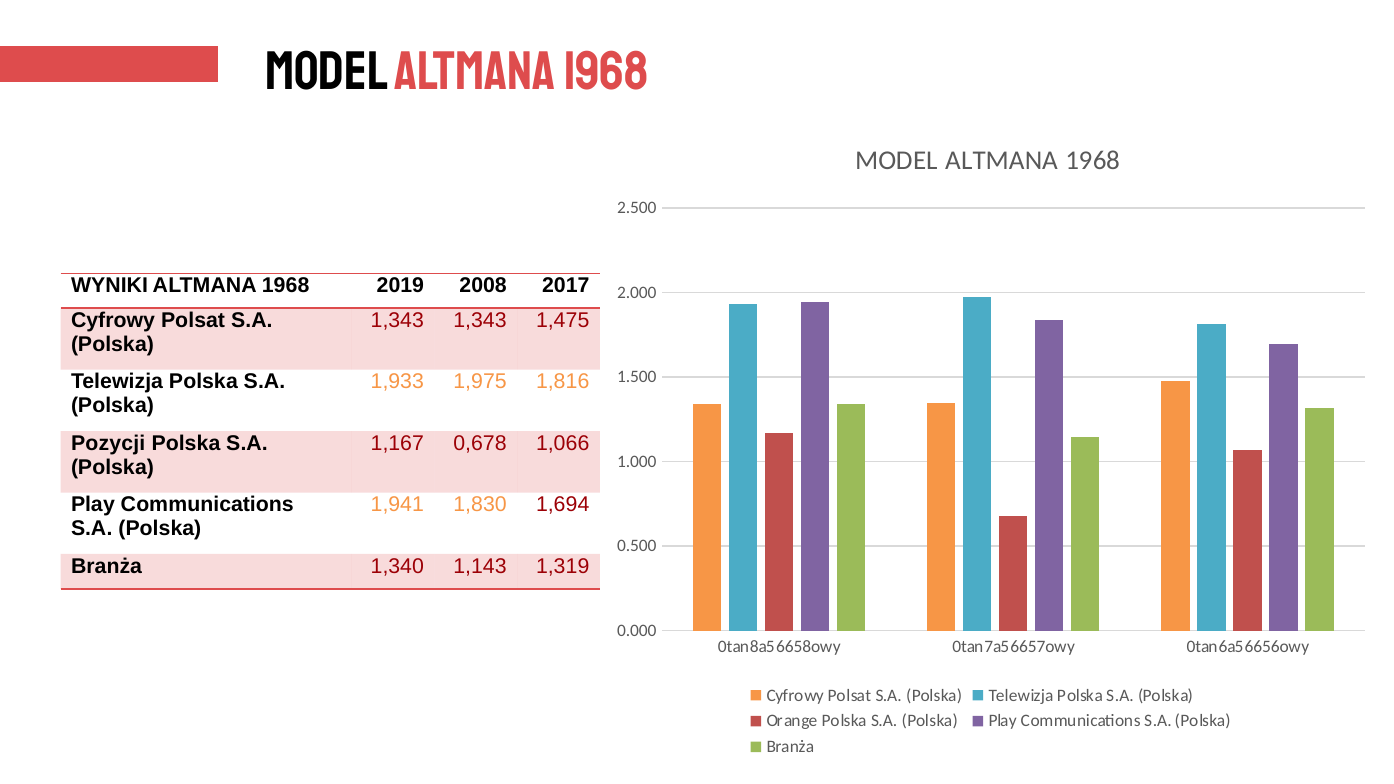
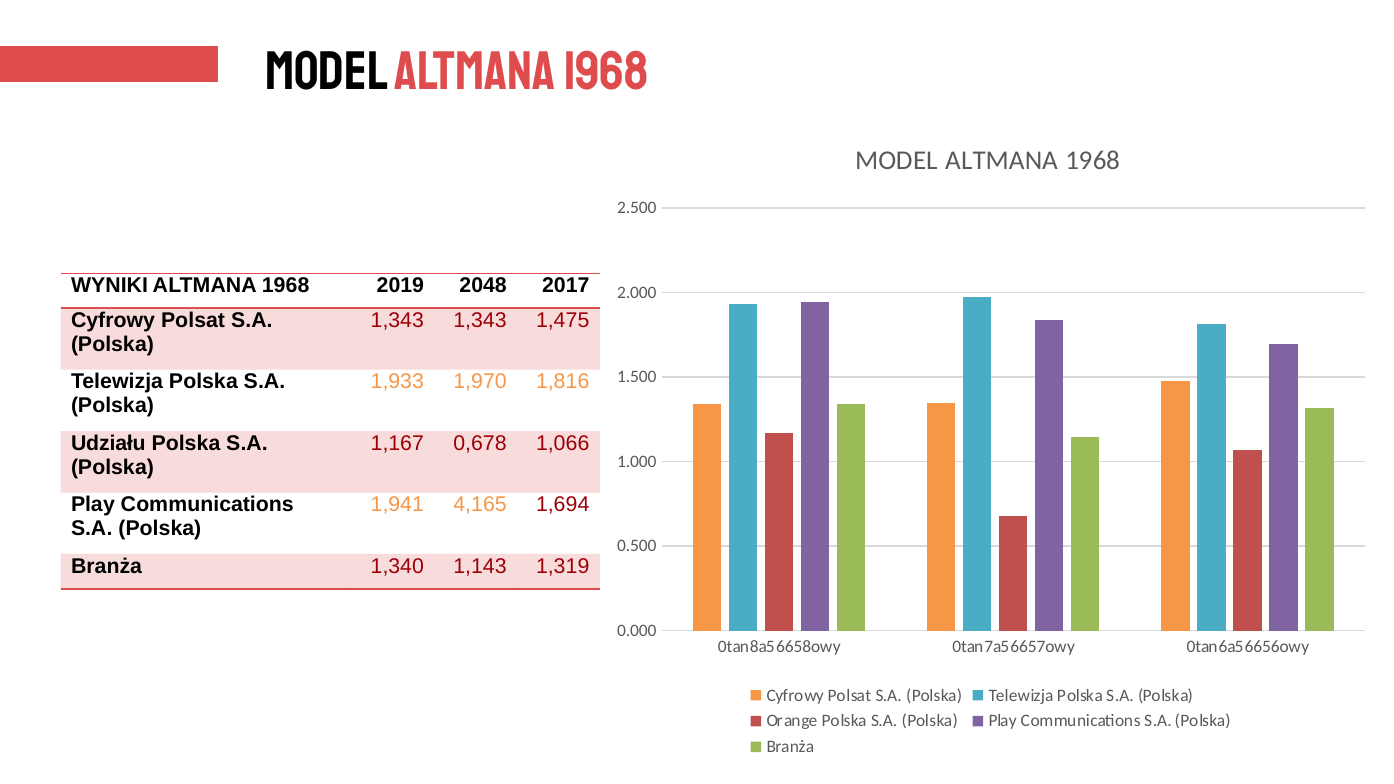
2008: 2008 -> 2048 (483, 286)
1,975: 1,975 -> 1,970 (480, 382)
Pozycji: Pozycji -> Udziału (108, 443)
1,830: 1,830 -> 4,165 (480, 505)
